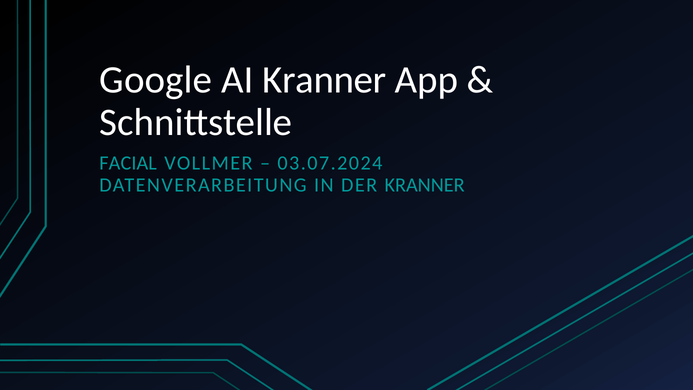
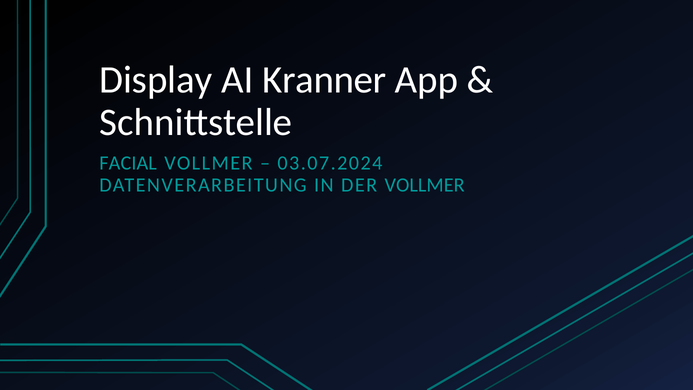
Google: Google -> Display (156, 80)
DER KRANNER: KRANNER -> VOLLMER (425, 185)
